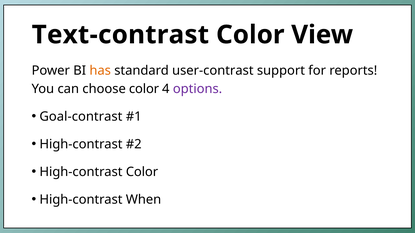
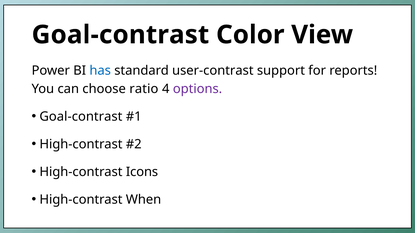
Text-contrast: Text-contrast -> Goal-contrast (120, 35)
has colour: orange -> blue (100, 71)
choose color: color -> ratio (144, 89)
High-contrast Color: Color -> Icons (142, 172)
